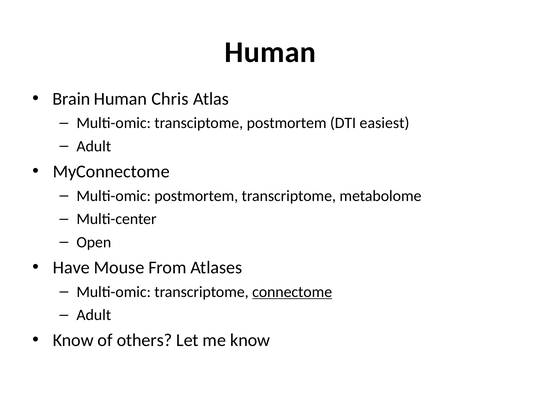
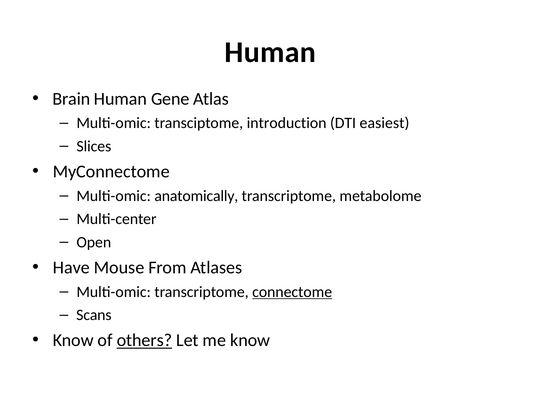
Chris: Chris -> Gene (170, 99)
transciptome postmortem: postmortem -> introduction (287, 123)
Adult: Adult -> Slices (94, 146)
Multi-omic postmortem: postmortem -> anatomically (196, 196)
Adult: Adult -> Scans (94, 315)
others underline: none -> present (144, 340)
